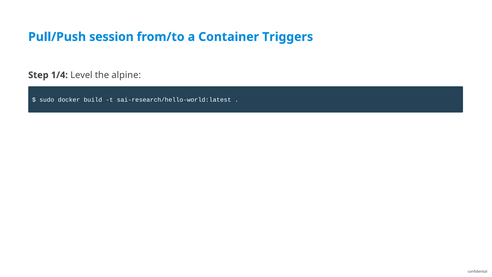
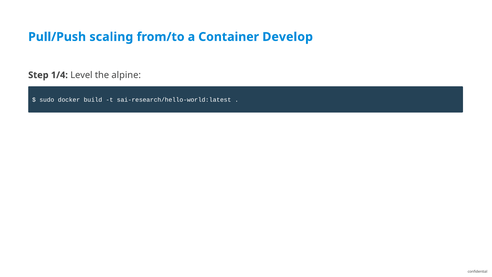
session: session -> scaling (111, 37)
Triggers: Triggers -> Develop (288, 37)
